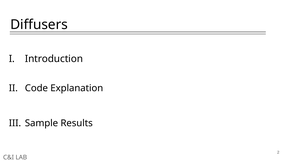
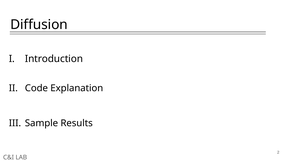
Diffusers: Diffusers -> Diffusion (39, 25)
